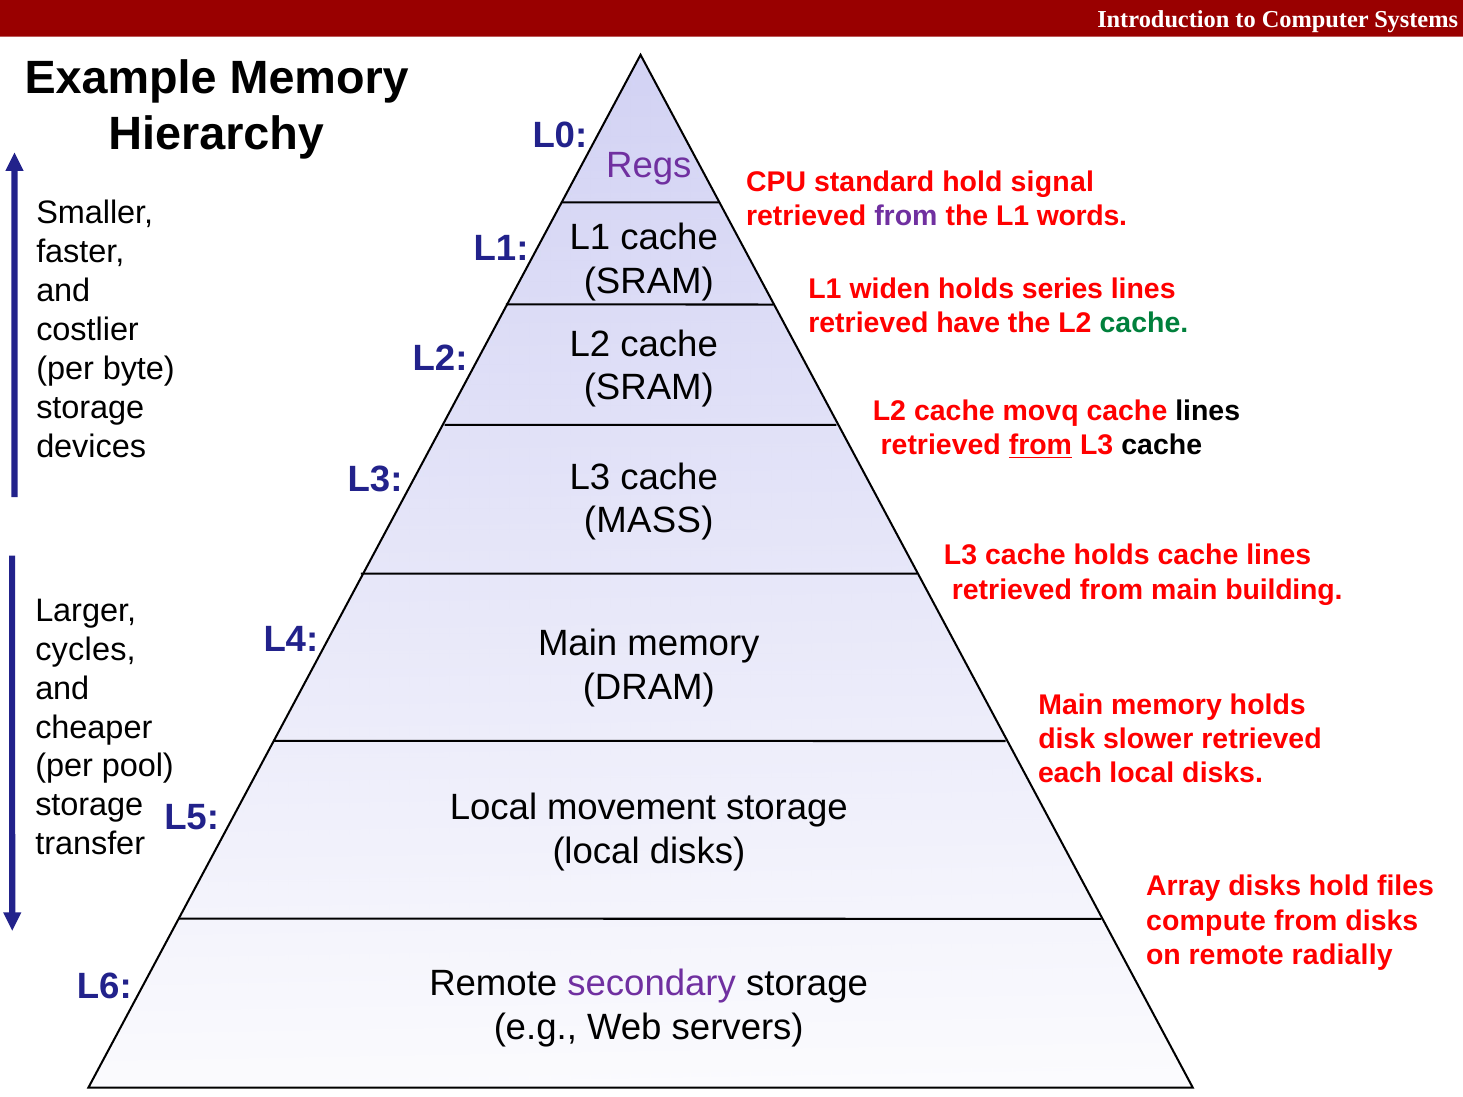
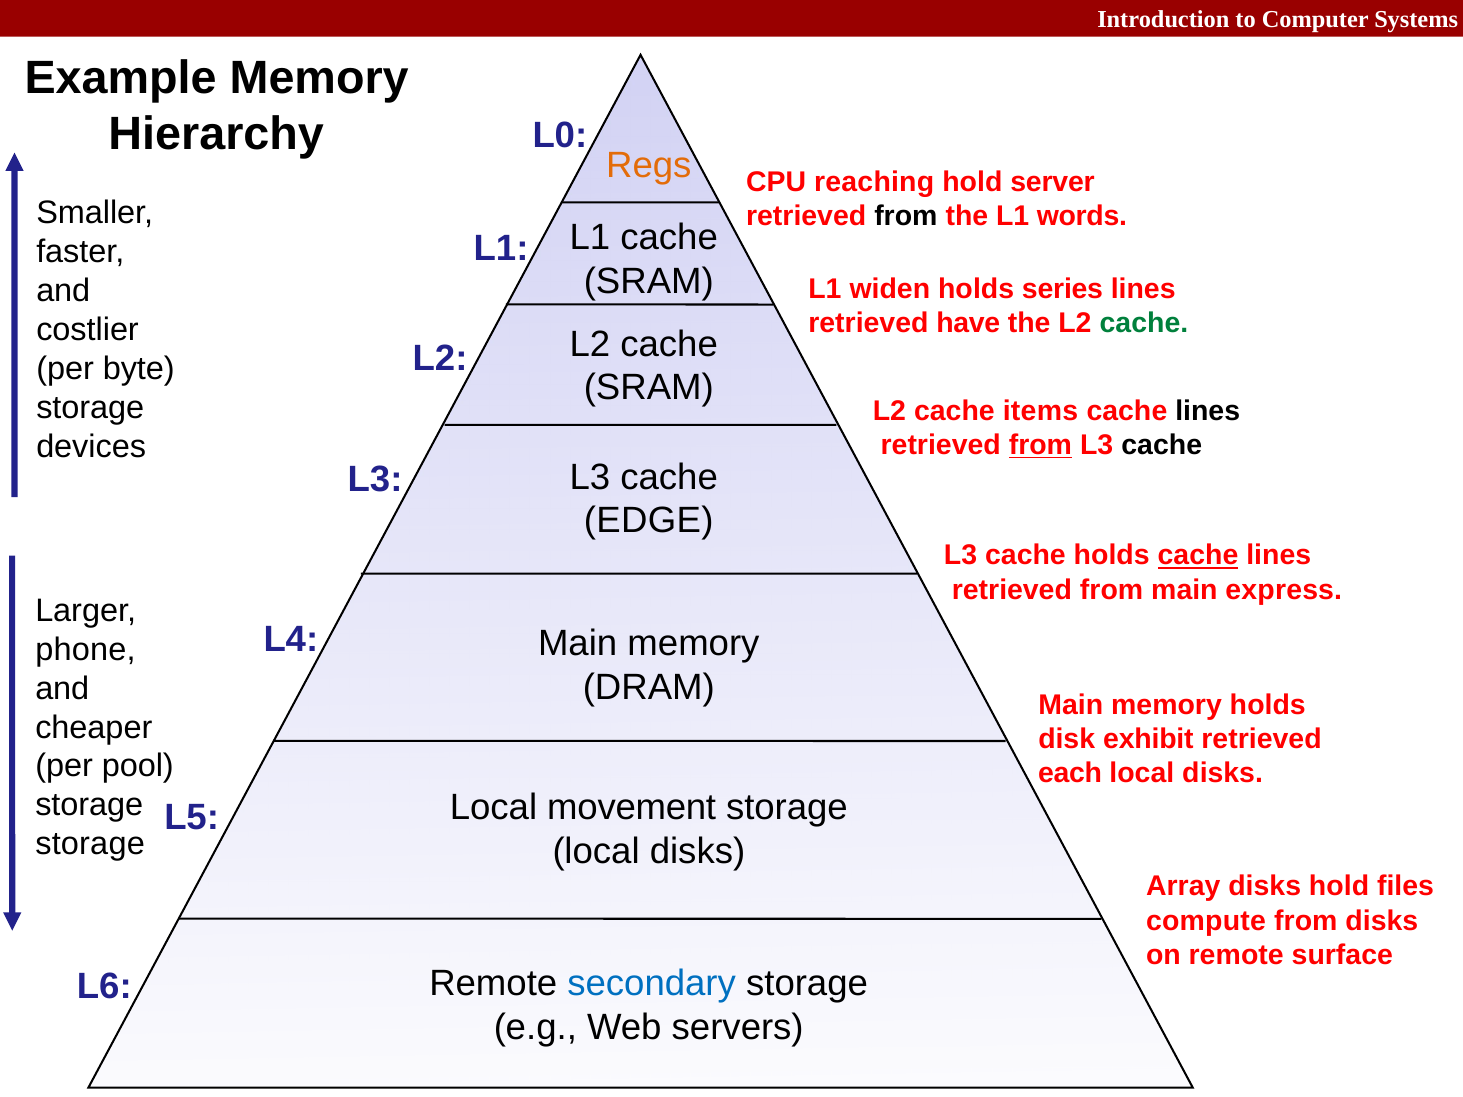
Regs colour: purple -> orange (649, 166)
standard: standard -> reaching (874, 182)
signal: signal -> server (1053, 182)
from colour: purple -> black (906, 217)
movq: movq -> items (1041, 411)
MASS: MASS -> EDGE (649, 521)
cache underline: none -> present (1198, 556)
building: building -> express (1284, 590)
cycles: cycles -> phone (85, 649)
slower: slower -> exhibit (1148, 739)
transfer: transfer -> storage (90, 844)
radially: radially -> surface (1342, 955)
secondary colour: purple -> blue (652, 984)
